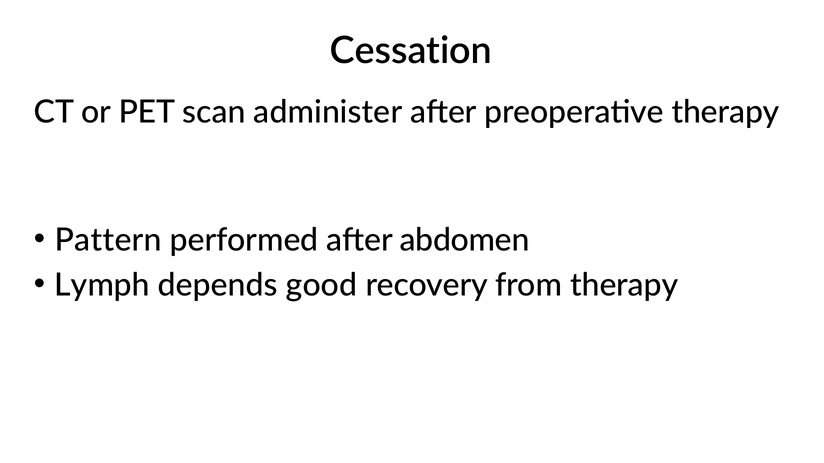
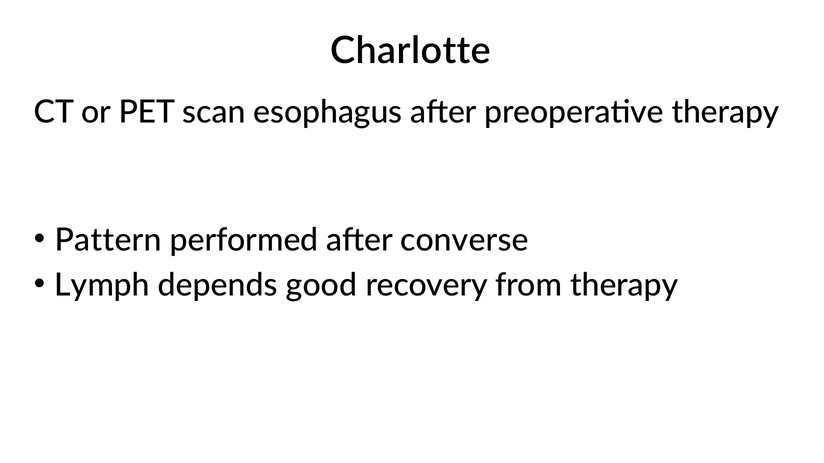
Cessation: Cessation -> Charlotte (411, 51)
administer: administer -> esophagus (328, 112)
abdomen: abdomen -> converse (464, 240)
